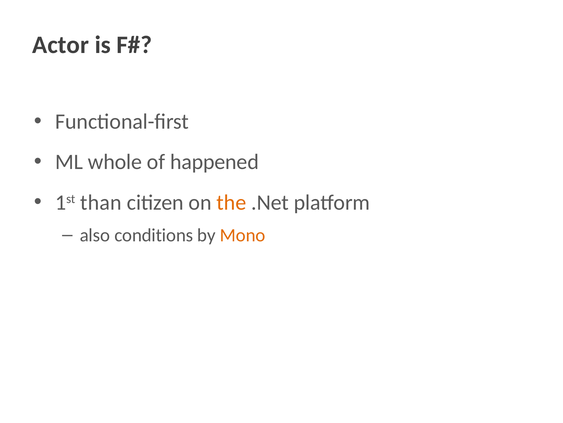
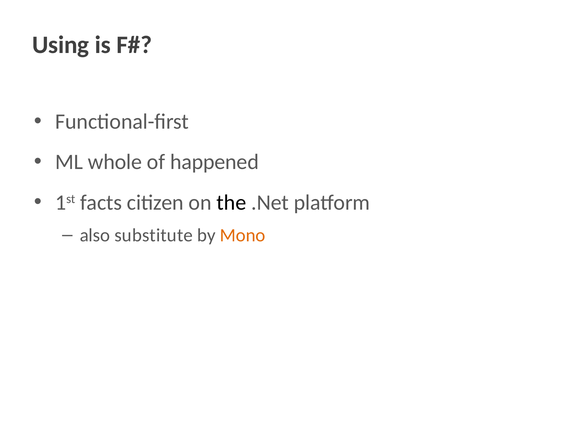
Actor: Actor -> Using (61, 45)
than: than -> facts (101, 202)
the colour: orange -> black (231, 202)
conditions: conditions -> substitute (154, 235)
